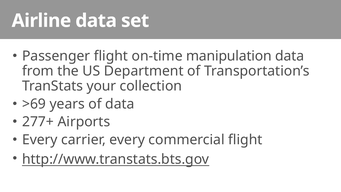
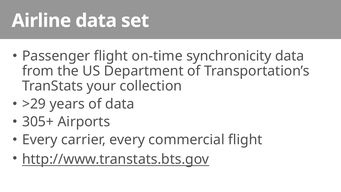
manipulation: manipulation -> synchronicity (229, 56)
>69: >69 -> >29 (34, 104)
277+: 277+ -> 305+ (38, 122)
